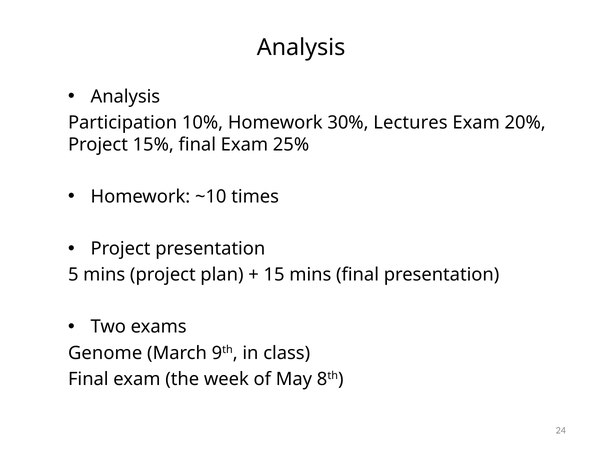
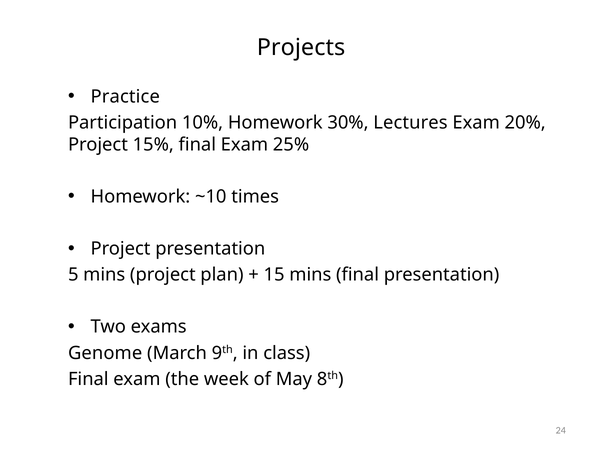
Analysis: Analysis -> Projects (301, 48)
Analysis: Analysis -> Practice (125, 97)
